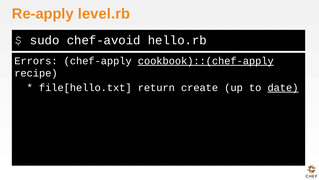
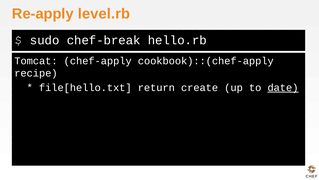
chef-avoid: chef-avoid -> chef-break (104, 40)
Errors: Errors -> Tomcat (36, 61)
cookbook)::(chef-apply underline: present -> none (206, 61)
